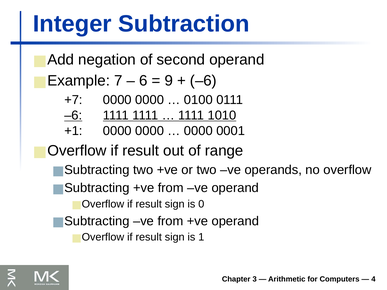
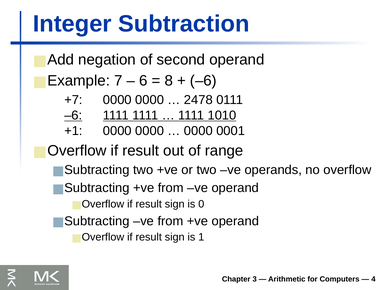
9: 9 -> 8 (169, 81)
0100: 0100 -> 2478 (198, 100)
